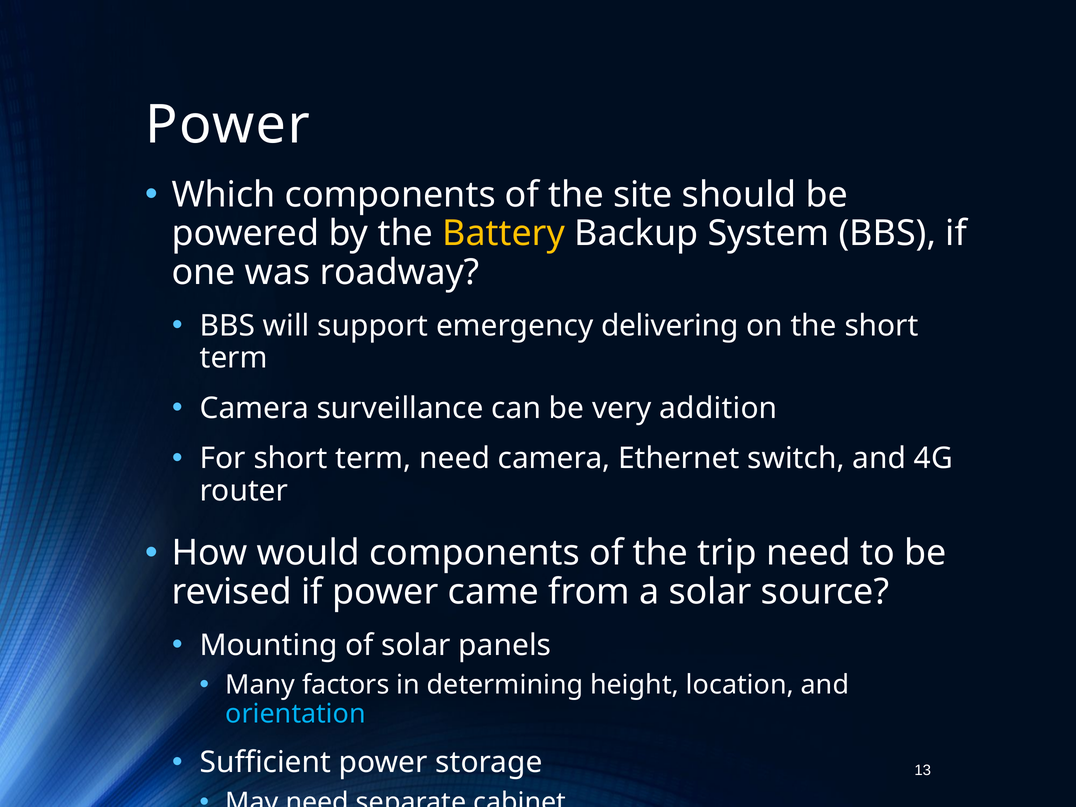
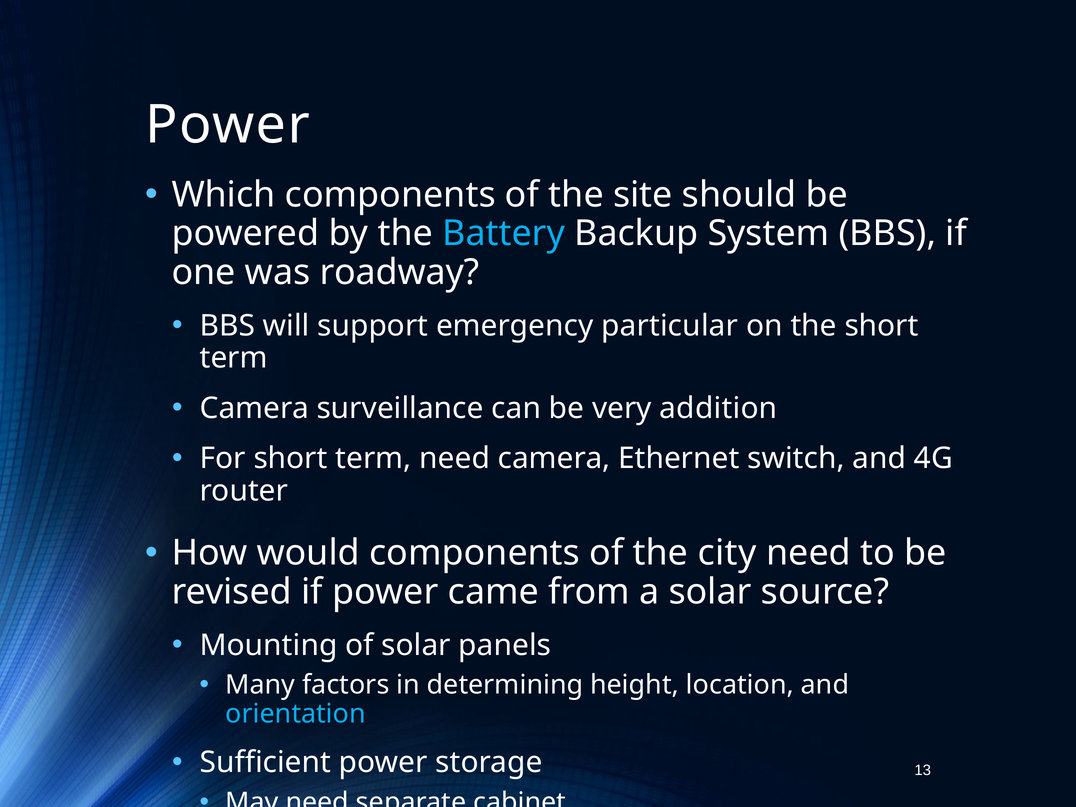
Battery colour: yellow -> light blue (504, 234)
delivering: delivering -> particular (670, 326)
trip: trip -> city (727, 553)
